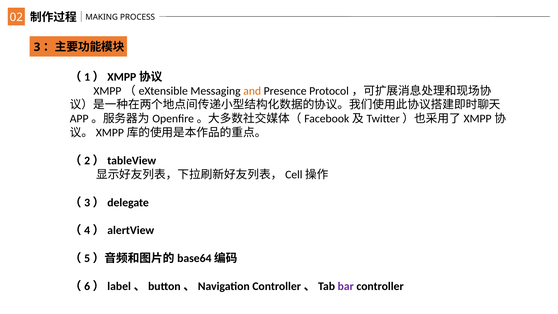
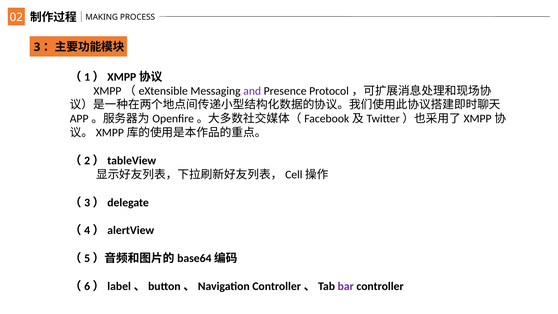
and colour: orange -> purple (252, 91)
